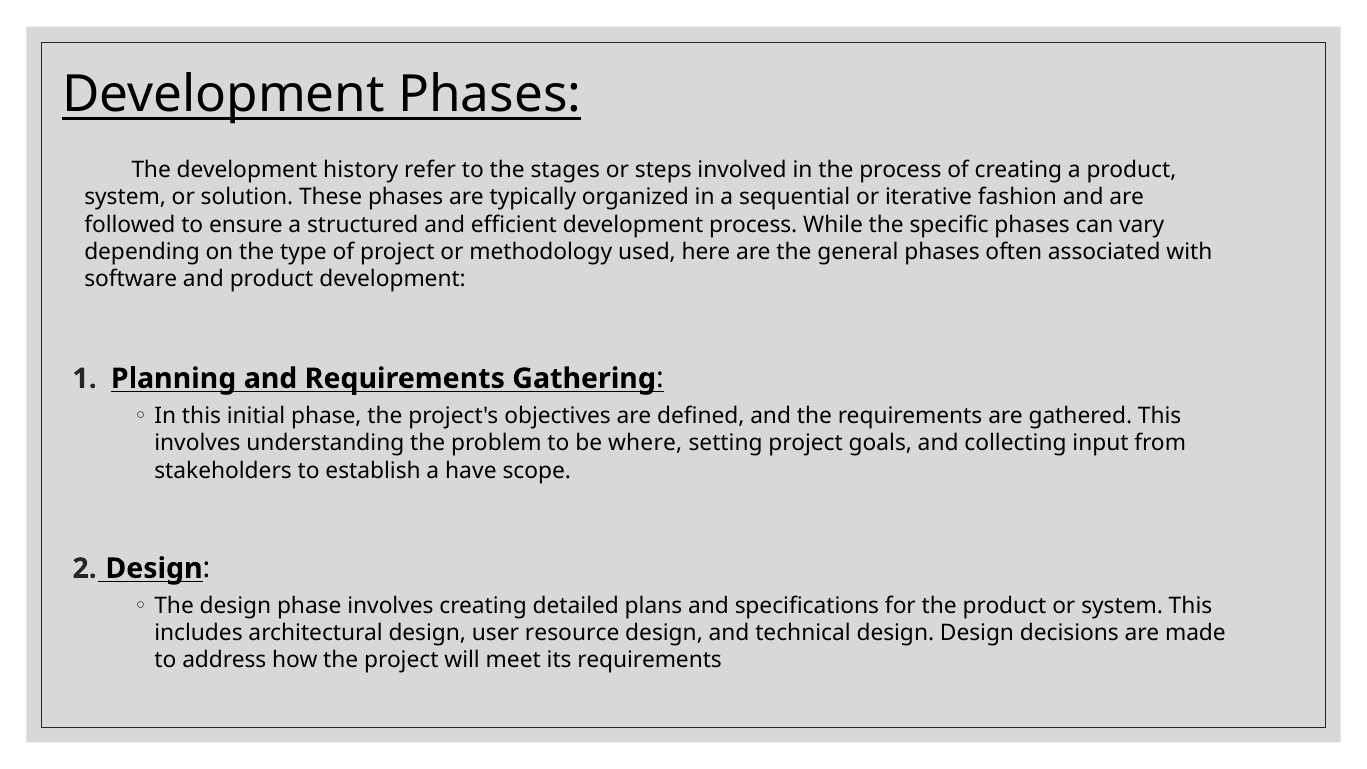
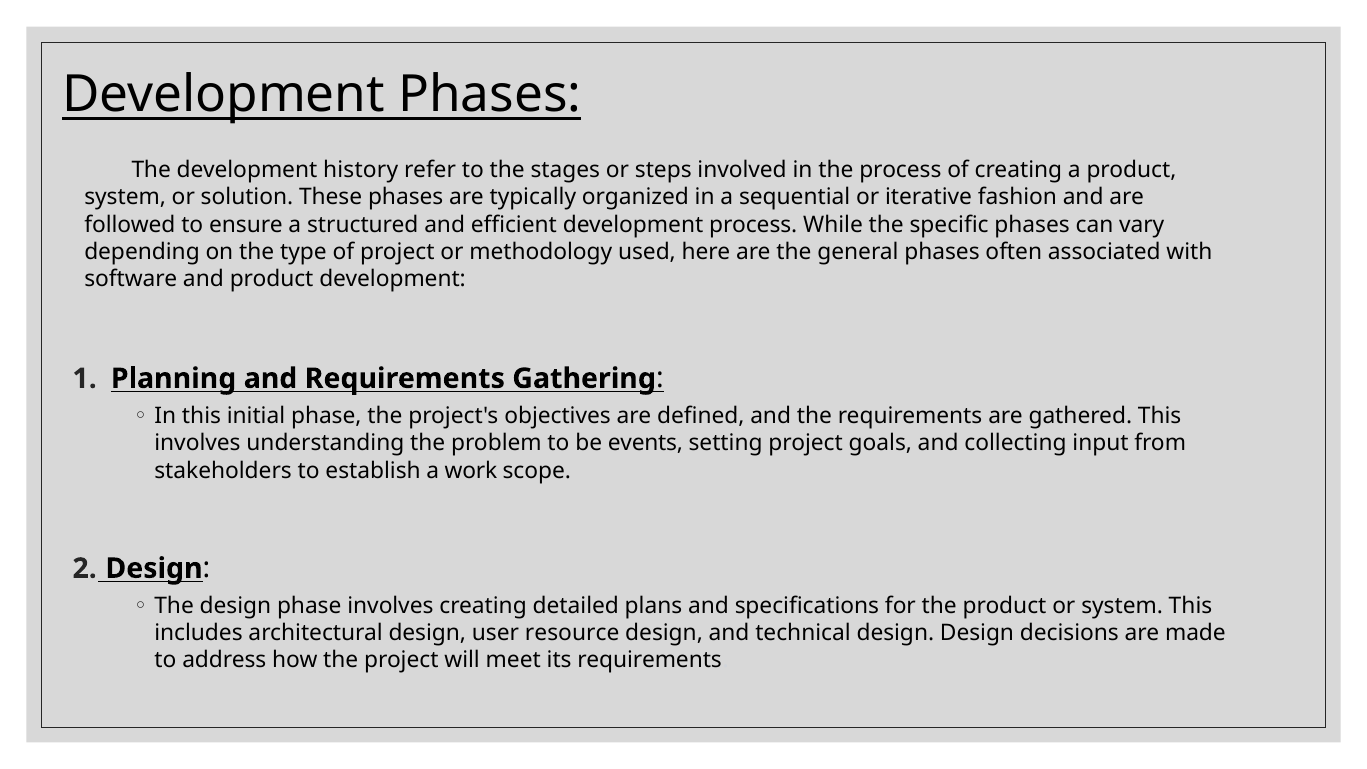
where: where -> events (645, 443)
have: have -> work (471, 470)
